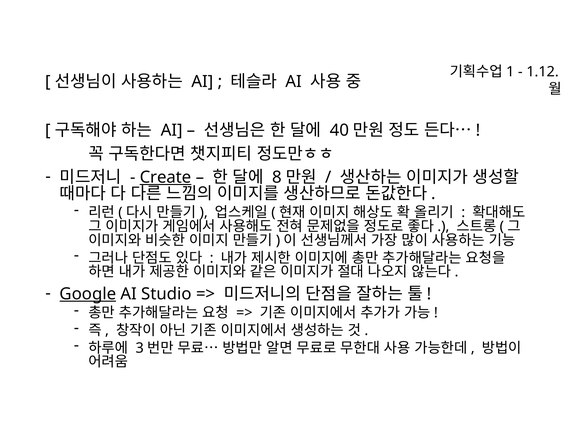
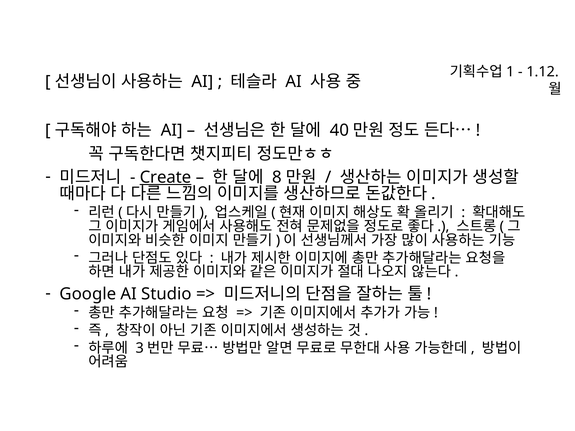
Google underline: present -> none (88, 294)
